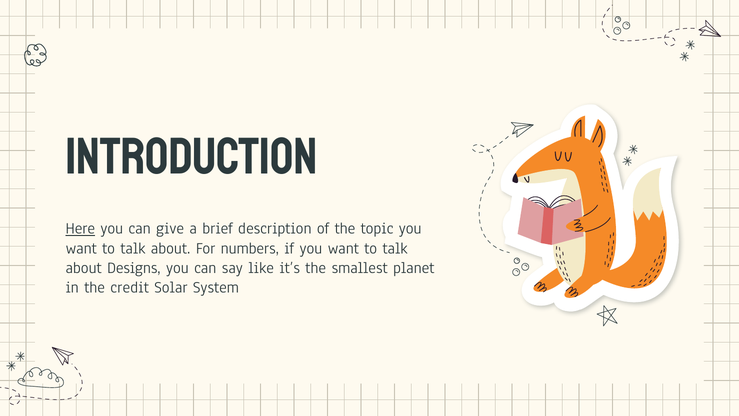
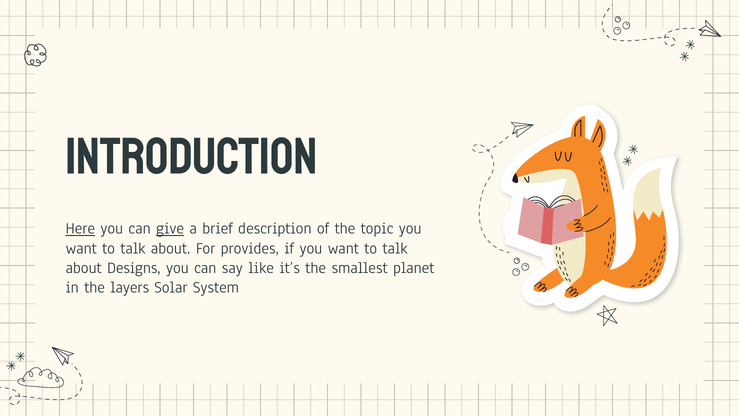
give underline: none -> present (170, 228)
numbers: numbers -> provides (250, 248)
credit: credit -> layers (130, 287)
